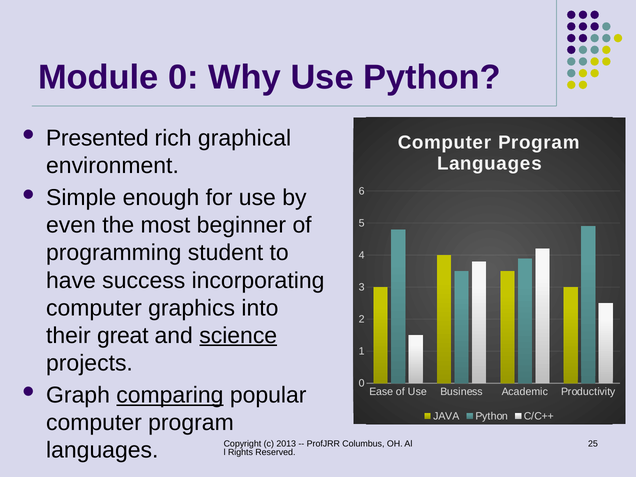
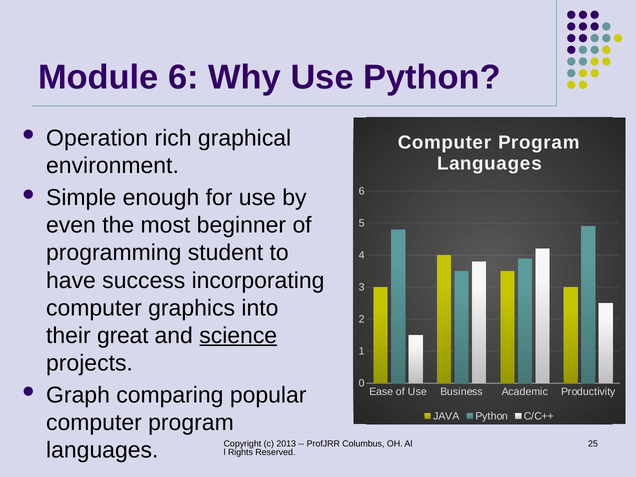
Module 0: 0 -> 6 (183, 77)
Presented: Presented -> Operation (97, 138)
comparing underline: present -> none (170, 395)
